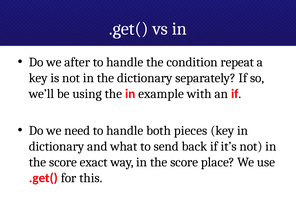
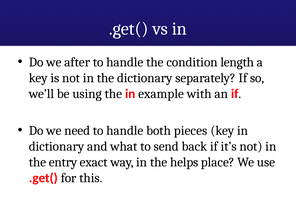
repeat: repeat -> length (237, 62)
score: score -> entry (63, 162)
way in the score: score -> helps (184, 162)
